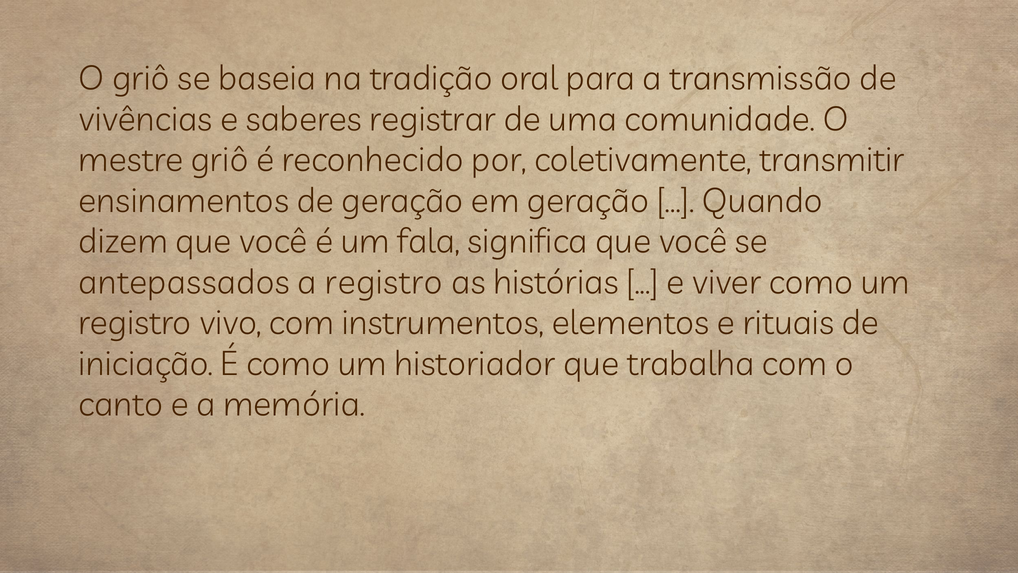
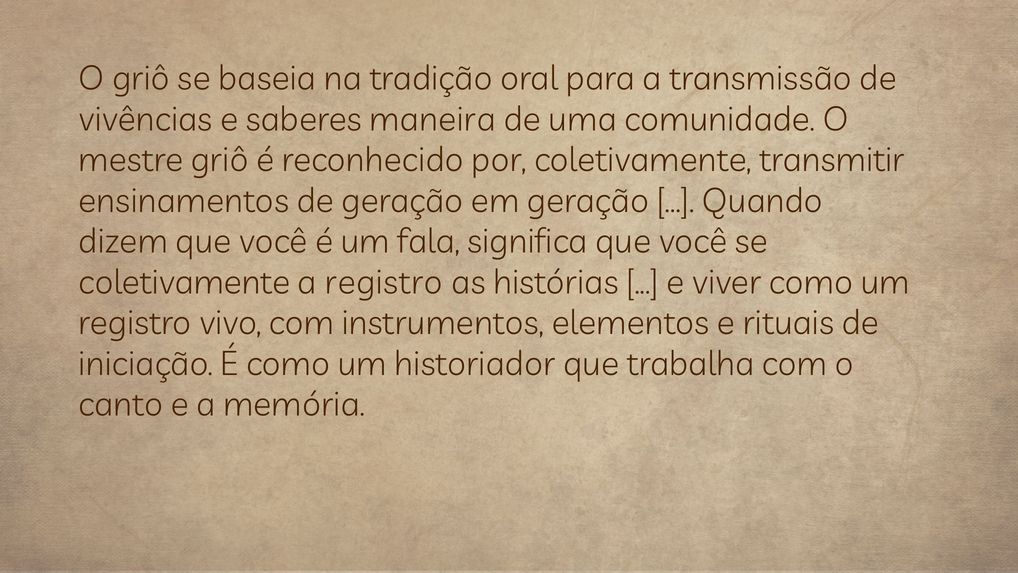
registrar: registrar -> maneira (433, 119)
antepassados: antepassados -> coletivamente (184, 282)
